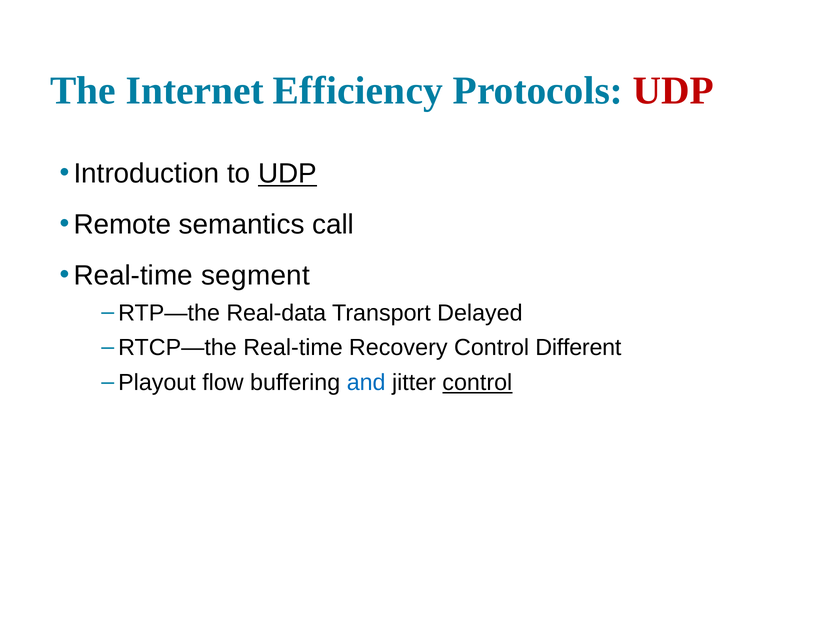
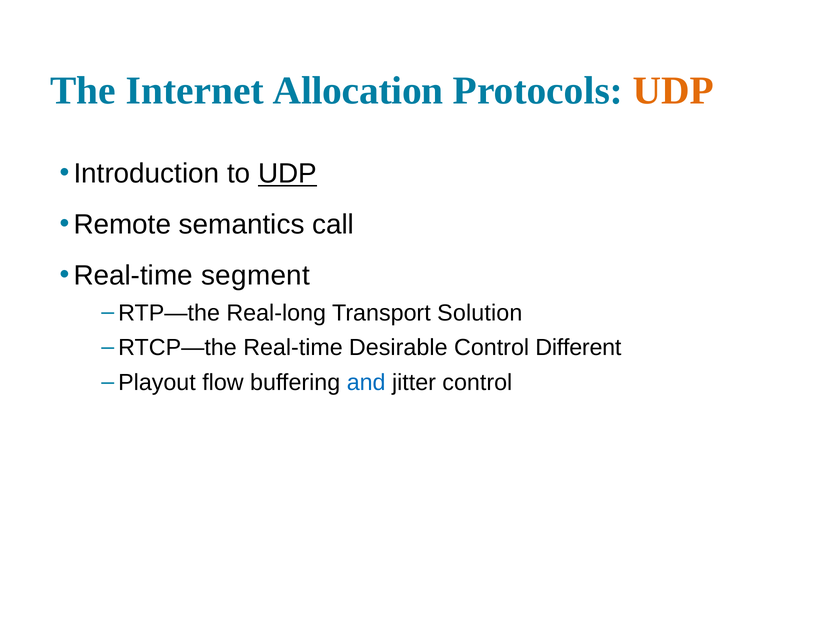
Efficiency: Efficiency -> Allocation (358, 91)
UDP colour: red -> orange (673, 91)
Real-data: Real-data -> Real-long (276, 313)
Delayed: Delayed -> Solution (480, 313)
Recovery: Recovery -> Desirable (398, 348)
control underline: present -> none (477, 383)
